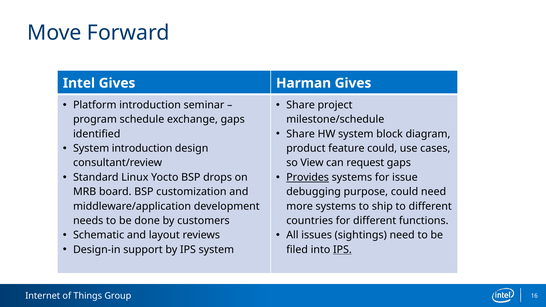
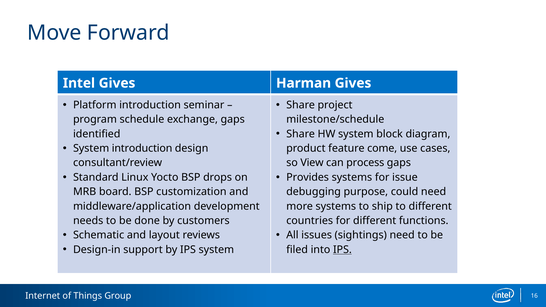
feature could: could -> come (382, 148)
request: request -> process (365, 163)
Provides underline: present -> none (308, 177)
